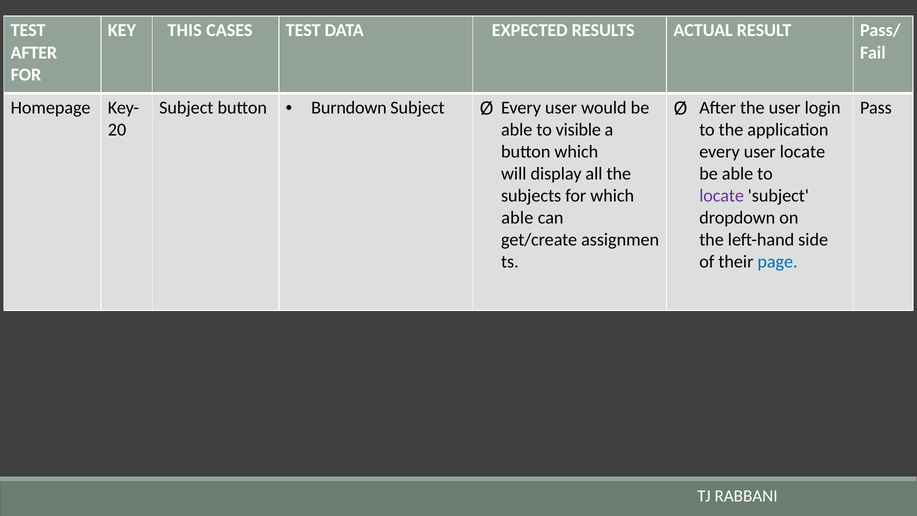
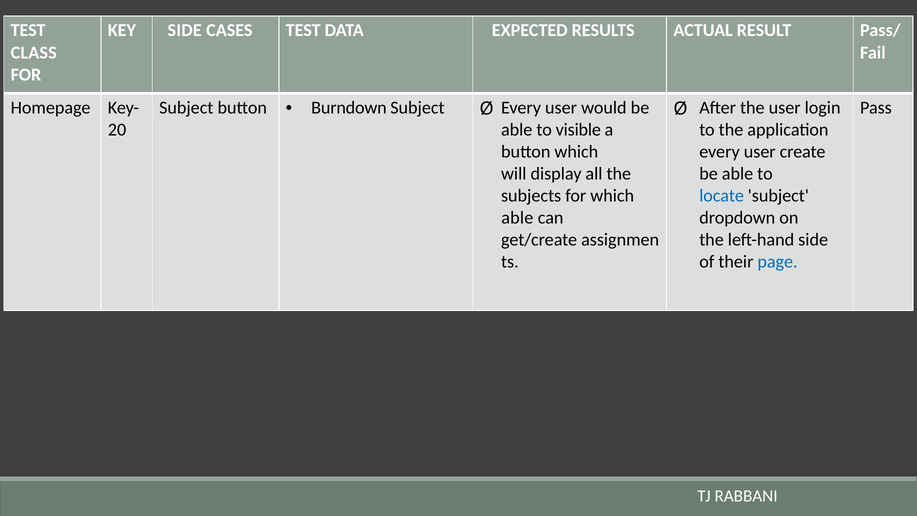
KEY THIS: THIS -> SIDE (185, 30)
AFTER: AFTER -> CLASS (34, 52)
user locate: locate -> create (803, 152)
locate colour: purple -> blue (722, 196)
